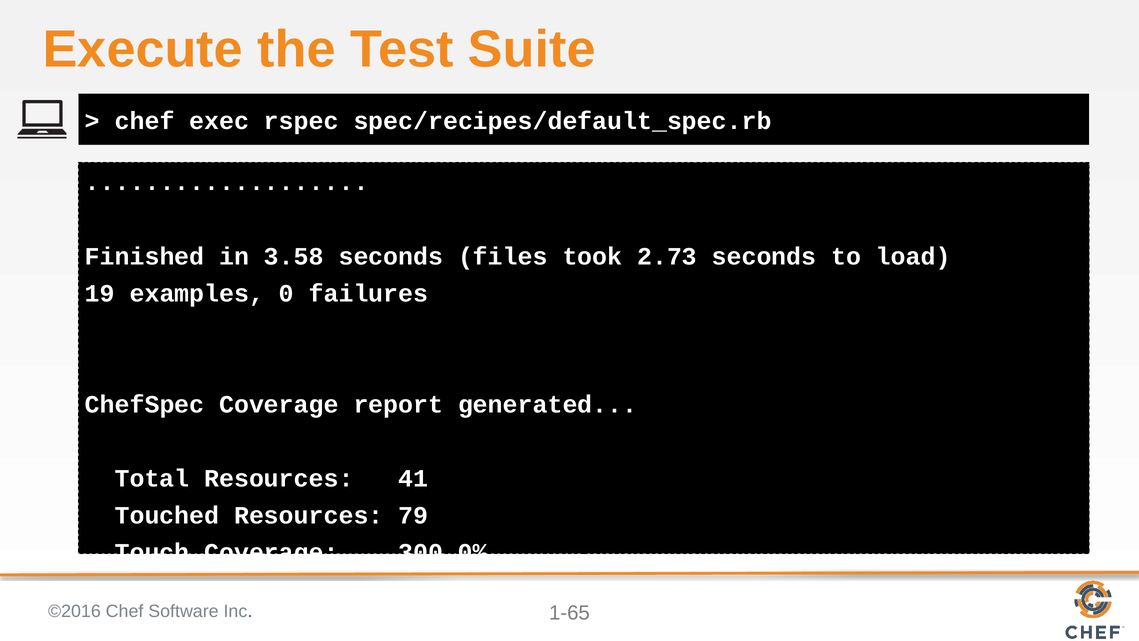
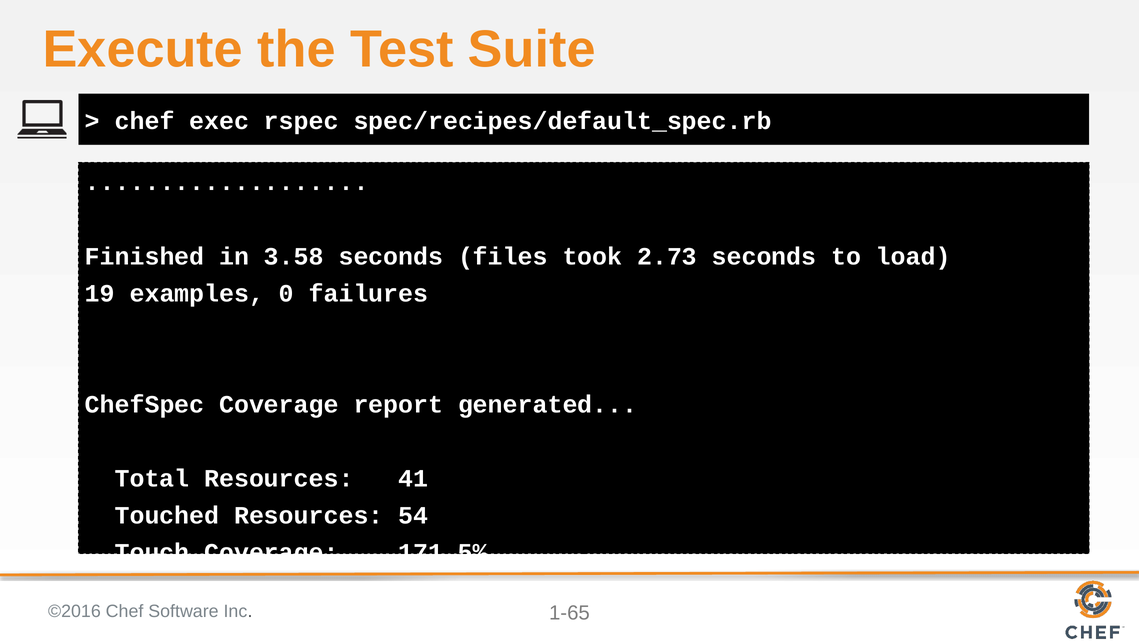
79: 79 -> 54 (413, 515)
300.0%: 300.0% -> 171.5% (443, 552)
